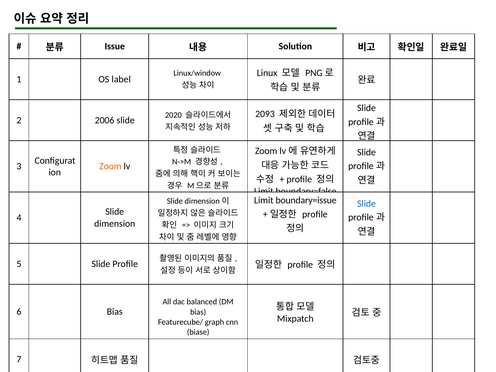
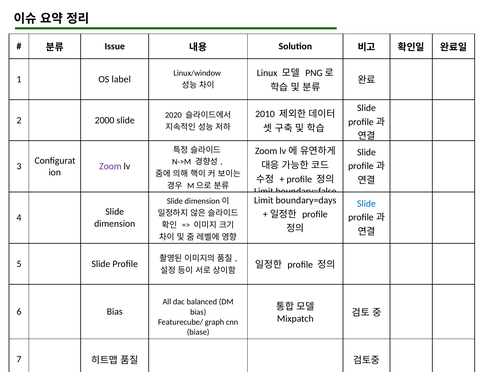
2093: 2093 -> 2010 (265, 114)
2006: 2006 -> 2000 (105, 120)
Zoom colour: orange -> purple (110, 166)
boundary=issue: boundary=issue -> boundary=days (306, 200)
